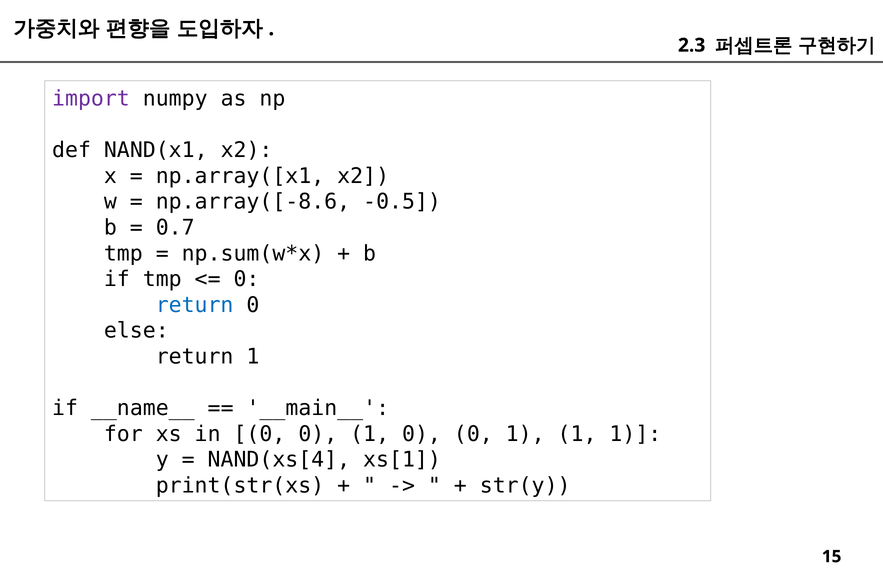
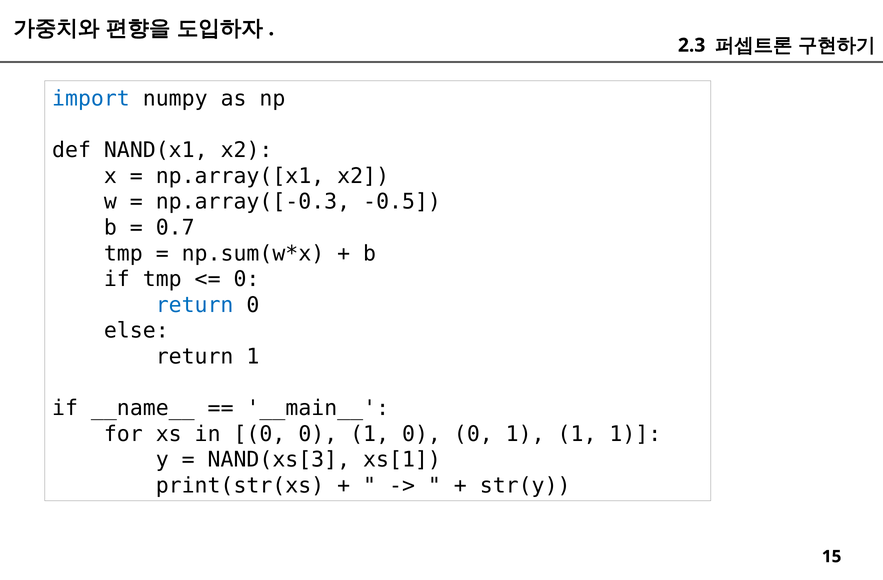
import colour: purple -> blue (91, 99)
np.array([-8.6: np.array([-8.6 -> np.array([-0.3 (253, 202)
NAND(xs[4: NAND(xs[4 -> NAND(xs[3 (279, 460)
